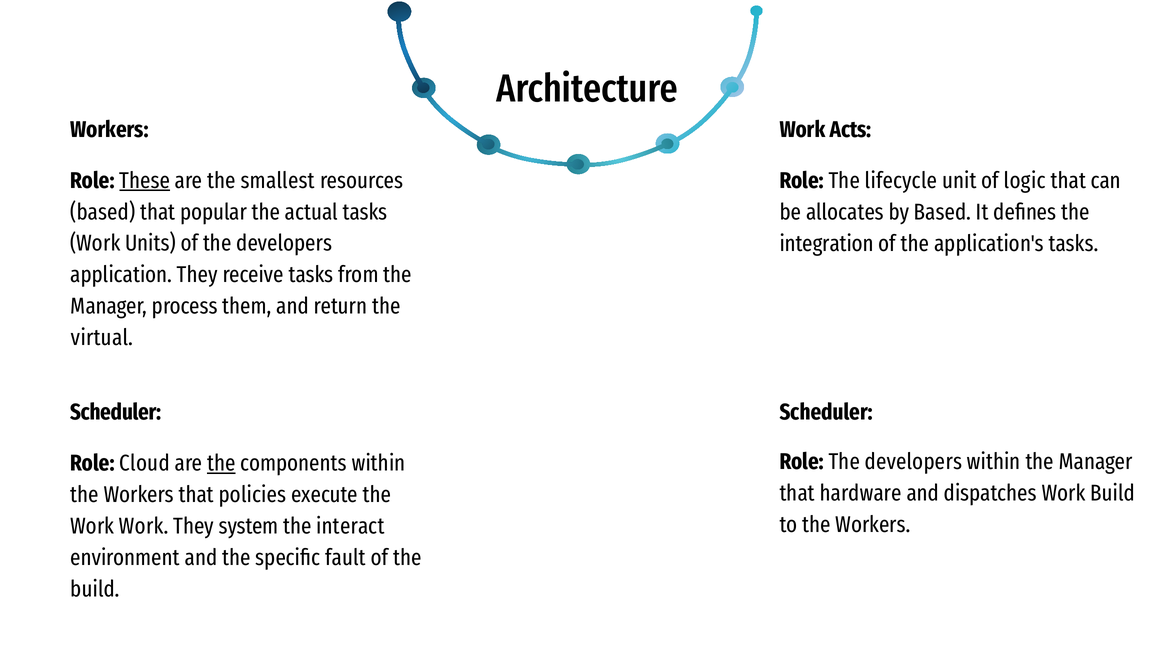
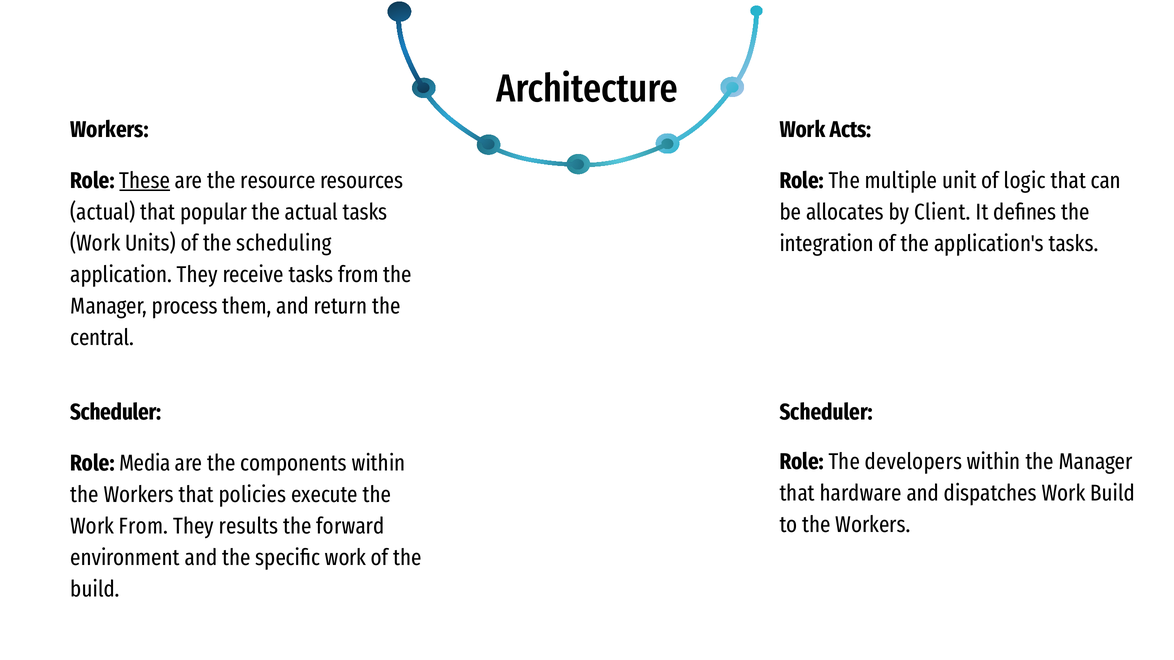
smallest: smallest -> resource (278, 181)
lifecycle: lifecycle -> multiple (901, 181)
based: based -> actual (103, 212)
by Based: Based -> Client (942, 212)
of the developers: developers -> scheduling (284, 244)
virtual: virtual -> central (102, 338)
Cloud: Cloud -> Media (145, 464)
the underline: present -> none (221, 464)
Work Work: Work -> From (144, 527)
system: system -> results (249, 527)
interact: interact -> forward (350, 527)
specific fault: fault -> work (346, 558)
